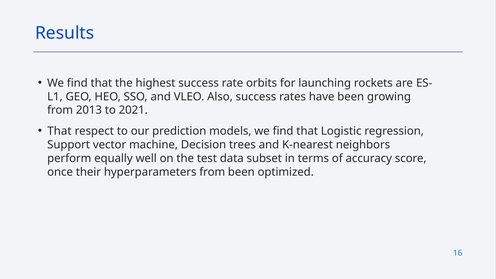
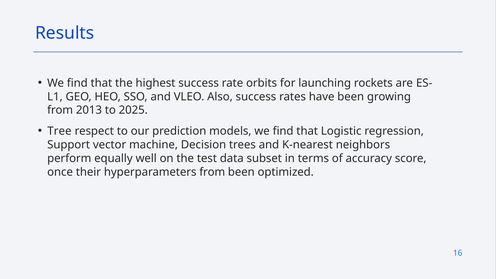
2021: 2021 -> 2025 (133, 110)
That: That -> Tree (59, 131)
